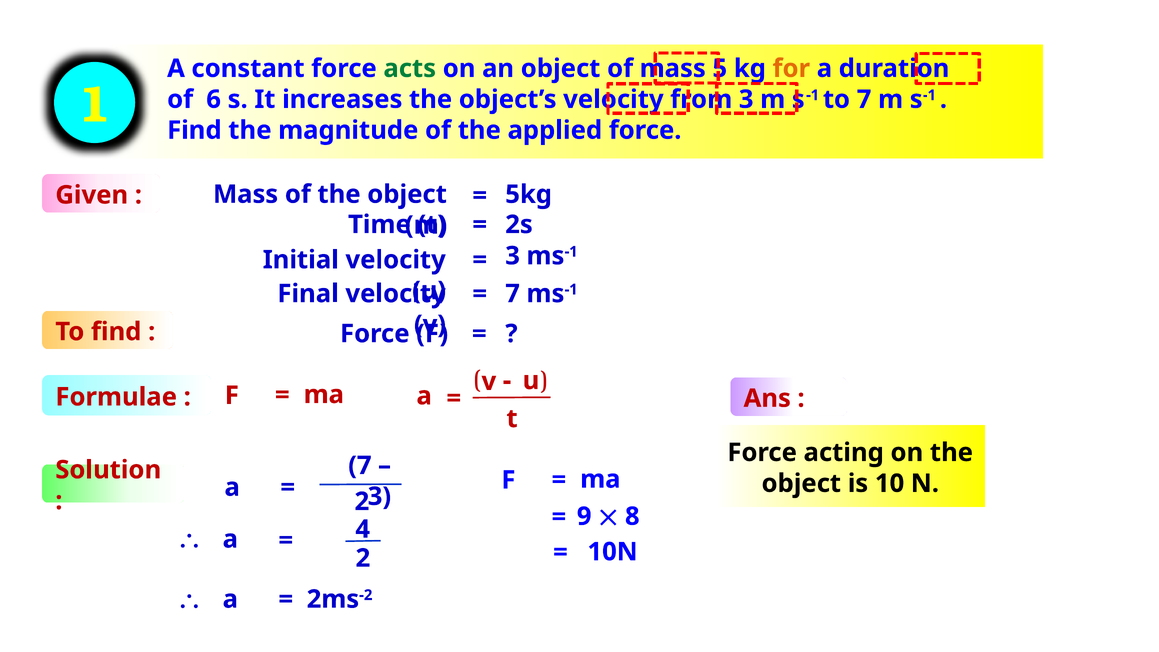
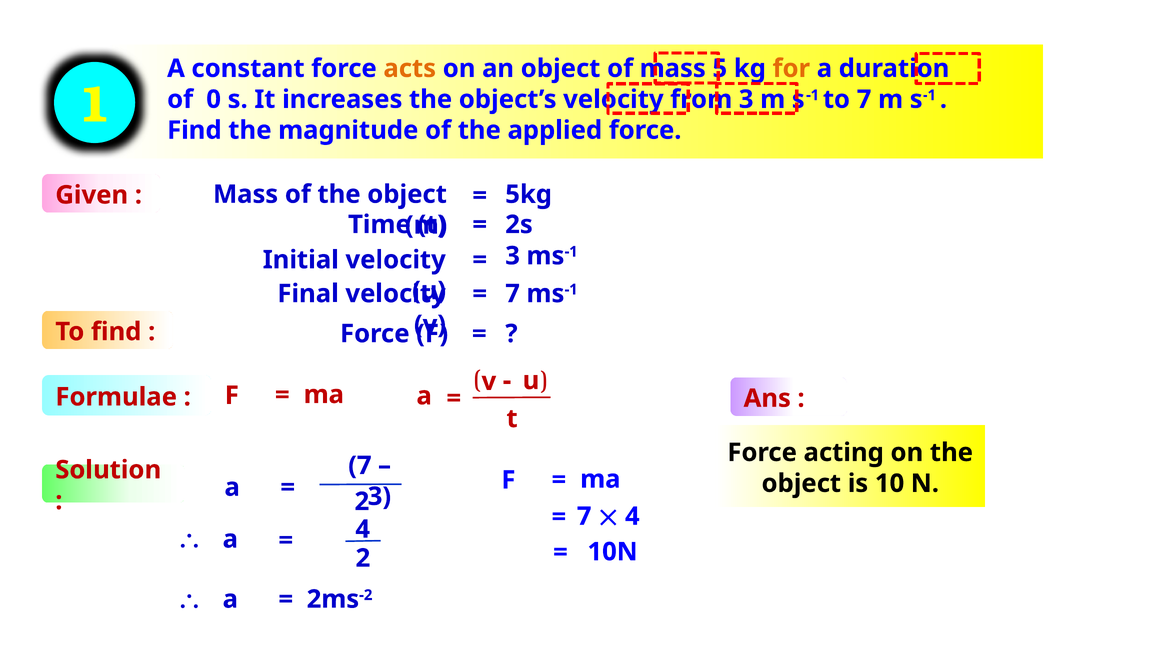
acts colour: green -> orange (410, 68)
6: 6 -> 0 (214, 99)
9: 9 -> 7 (584, 516)
8: 8 -> 4 (632, 516)
